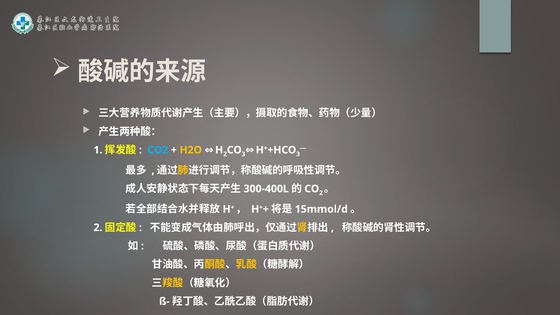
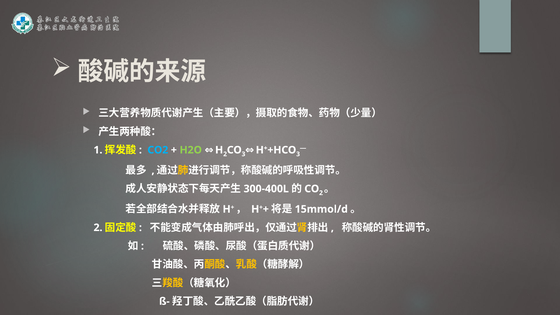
H2O colour: yellow -> light green (191, 150)
